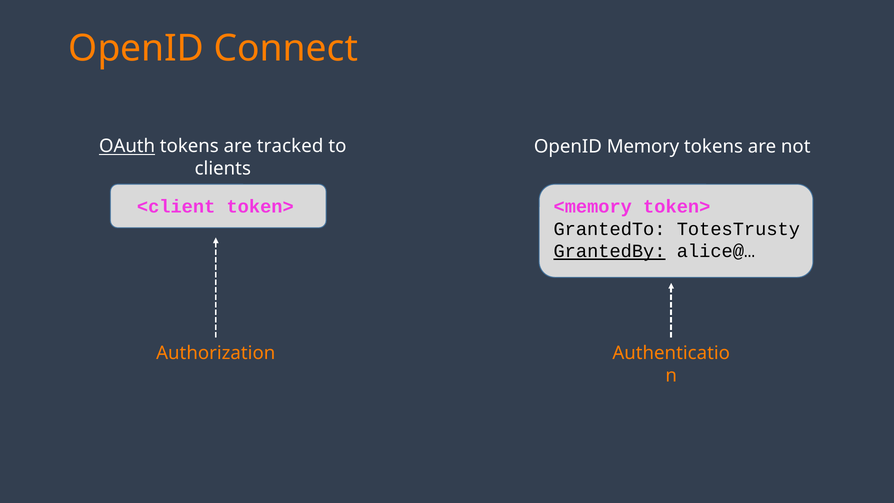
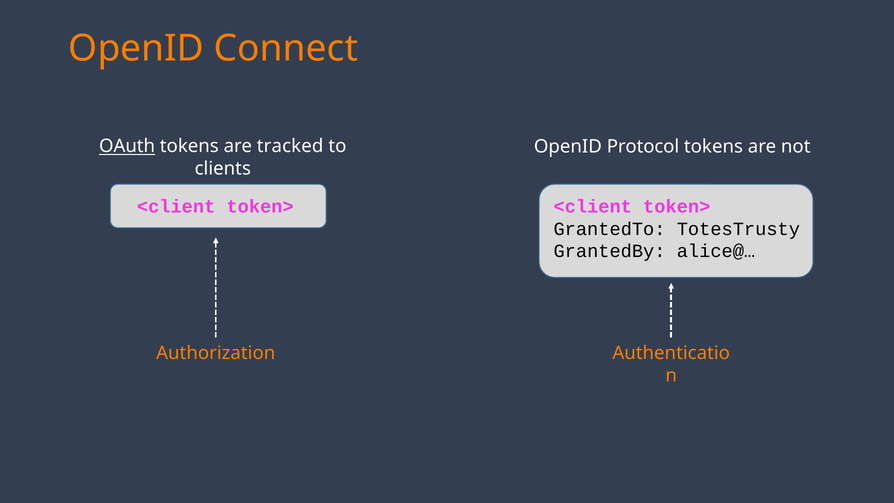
Memory: Memory -> Protocol (643, 146)
<memory: <memory -> <client (593, 207)
GrantedBy underline: present -> none (610, 251)
